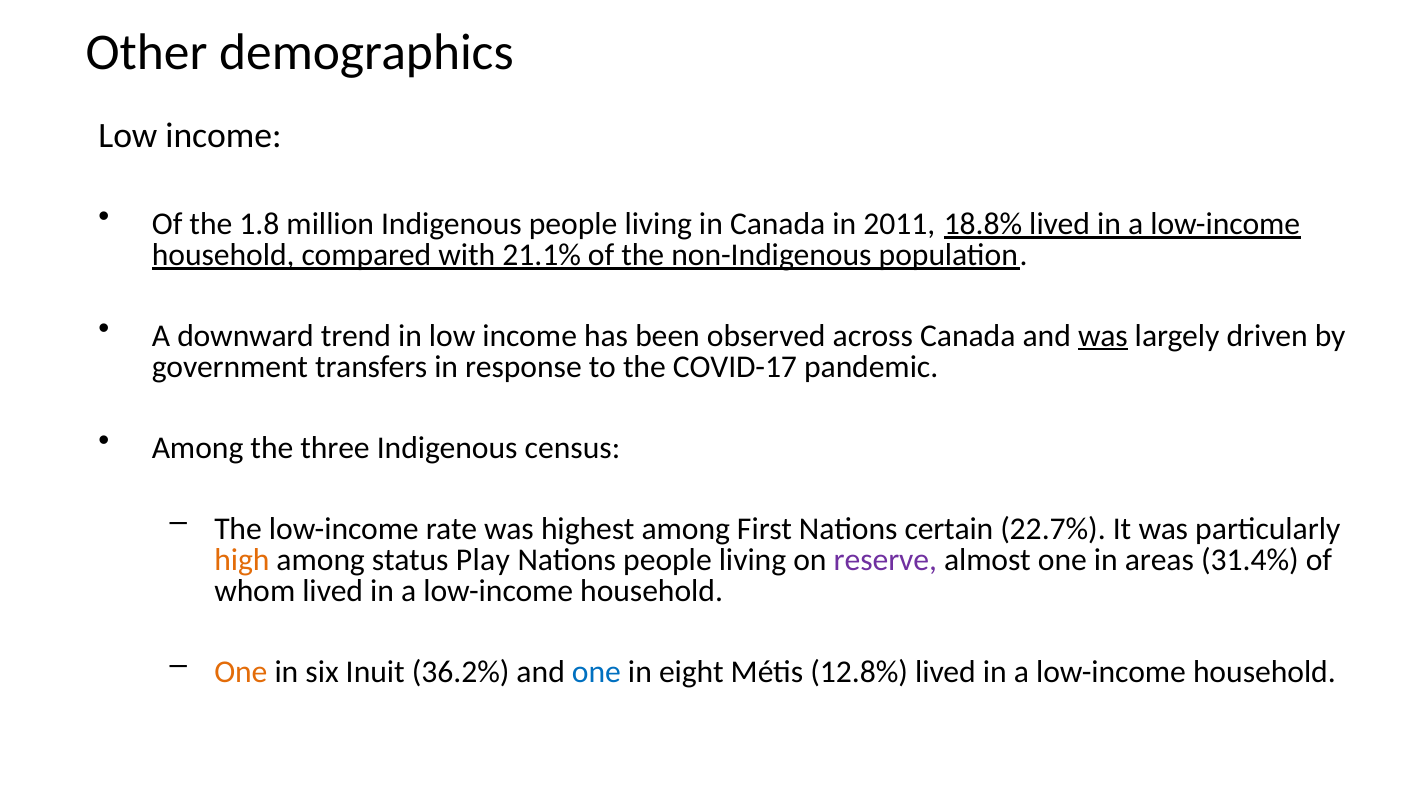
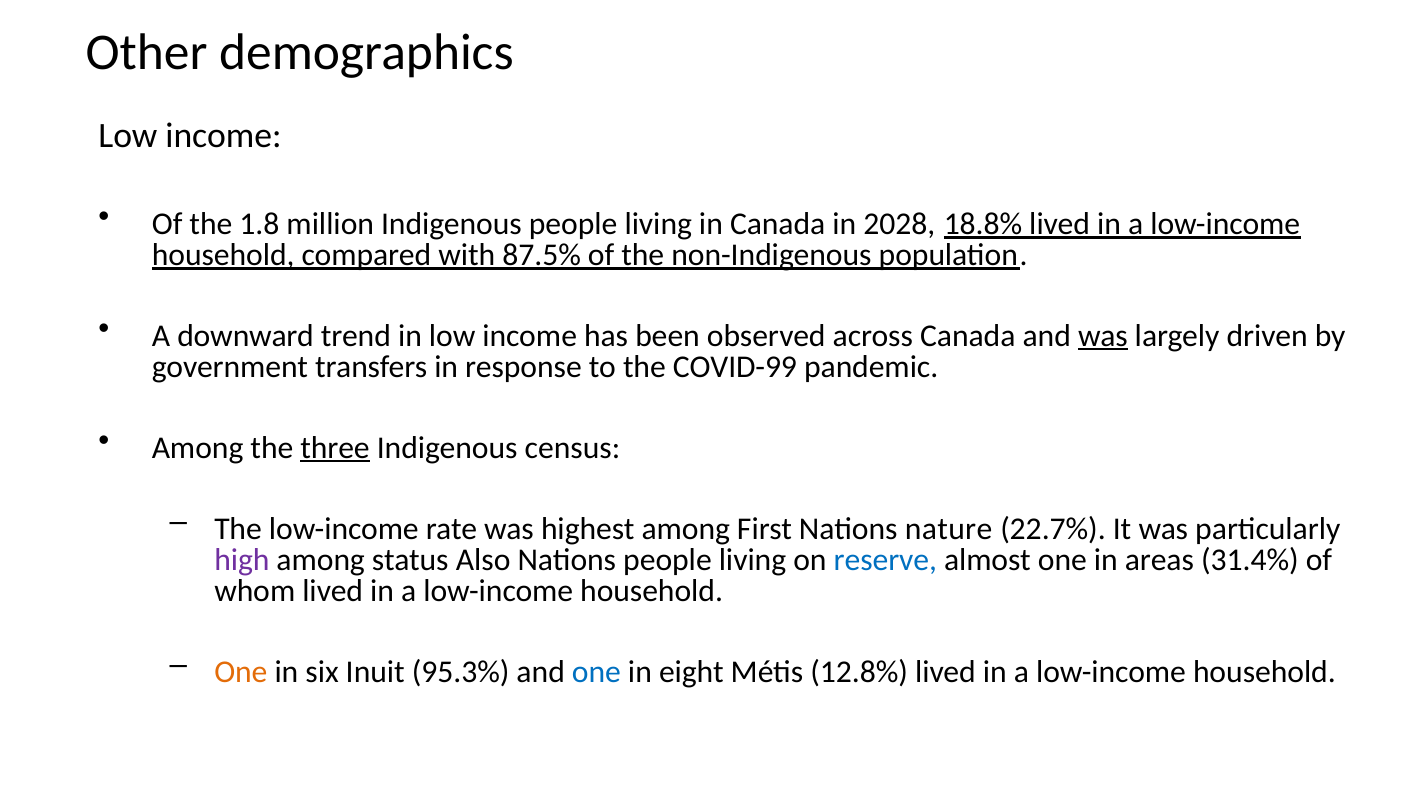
2011: 2011 -> 2028 (899, 224)
21.1%: 21.1% -> 87.5% (542, 255)
COVID-17: COVID-17 -> COVID-99 (735, 367)
three underline: none -> present (335, 448)
certain: certain -> nature (949, 529)
high colour: orange -> purple (242, 560)
Play: Play -> Also (483, 560)
reserve colour: purple -> blue (885, 560)
36.2%: 36.2% -> 95.3% (461, 672)
